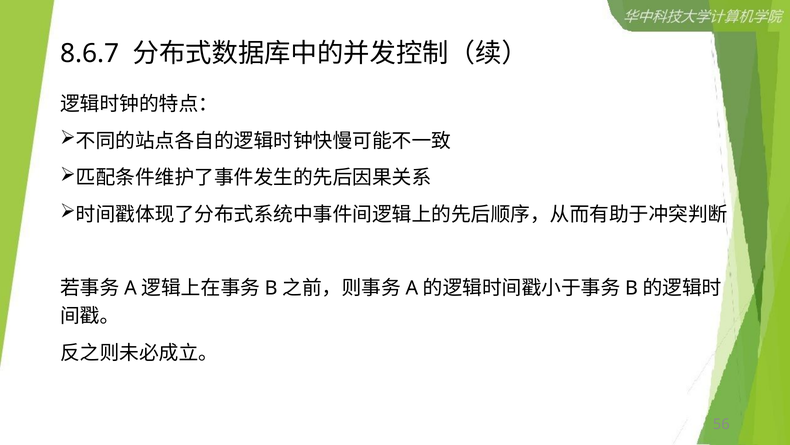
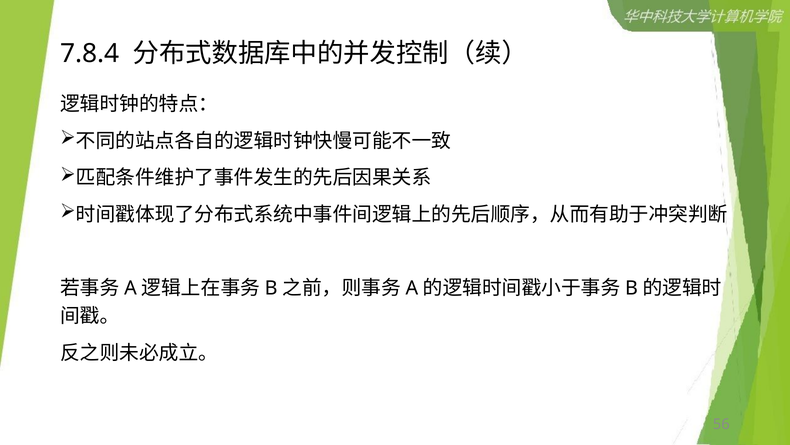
8.6.7: 8.6.7 -> 7.8.4 (90, 53)
